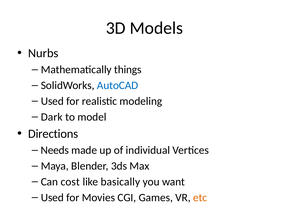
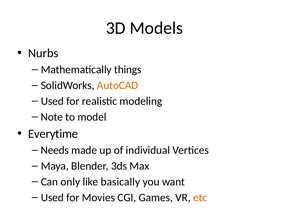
AutoCAD colour: blue -> orange (118, 85)
Dark: Dark -> Note (52, 117)
Directions: Directions -> Everytime (53, 134)
cost: cost -> only (70, 182)
